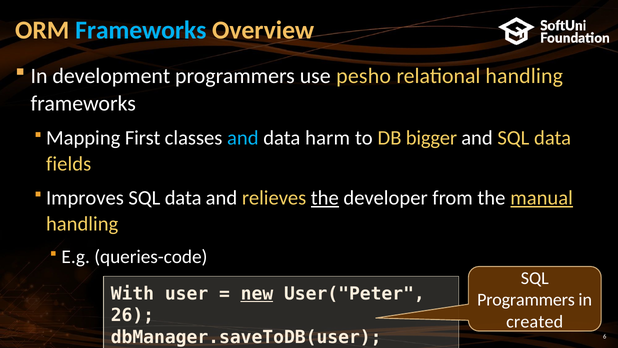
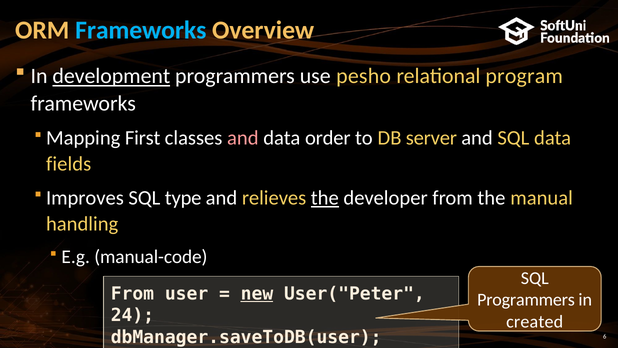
development underline: none -> present (111, 76)
relational handling: handling -> program (524, 76)
and colour: light blue -> pink (243, 138)
harm: harm -> order (328, 138)
bigger: bigger -> server (431, 138)
data: data -> type (183, 198)
manual underline: present -> none (542, 198)
queries-code: queries-code -> manual-code (151, 256)
With: With -> From (132, 294)
26: 26 -> 24 (132, 315)
